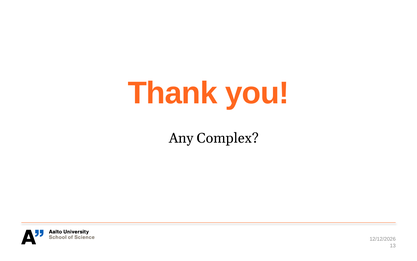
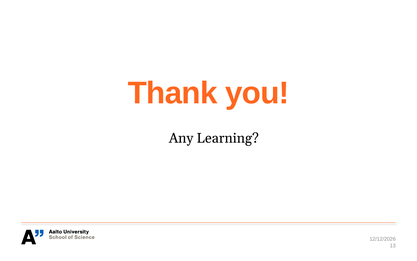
Complex: Complex -> Learning (228, 138)
